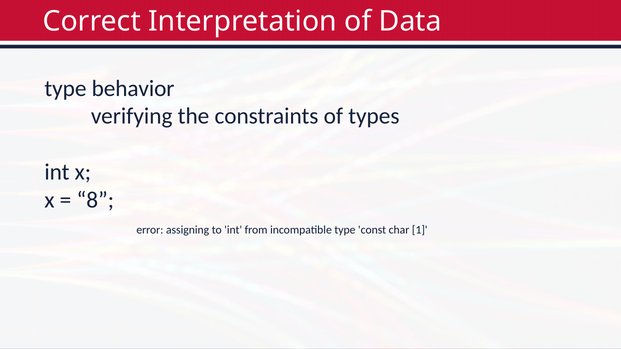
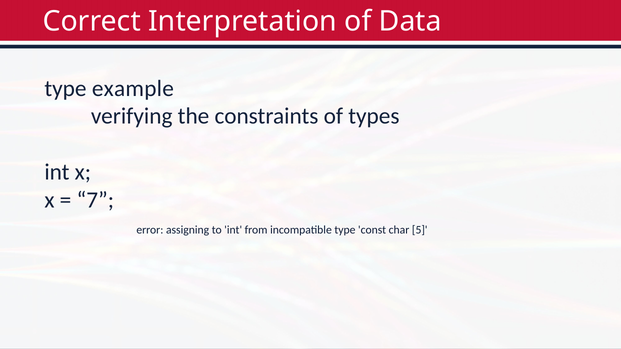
behavior: behavior -> example (133, 88)
8: 8 -> 7 (95, 200)
1: 1 -> 5 (420, 230)
